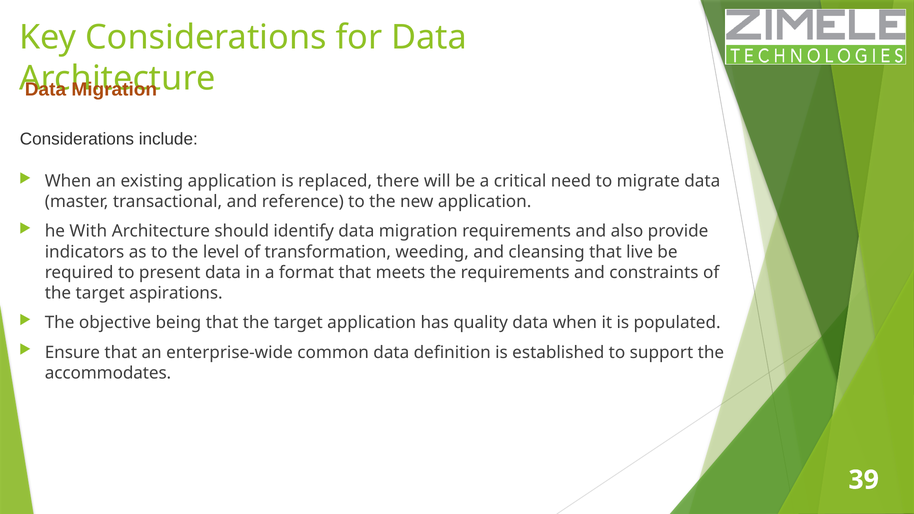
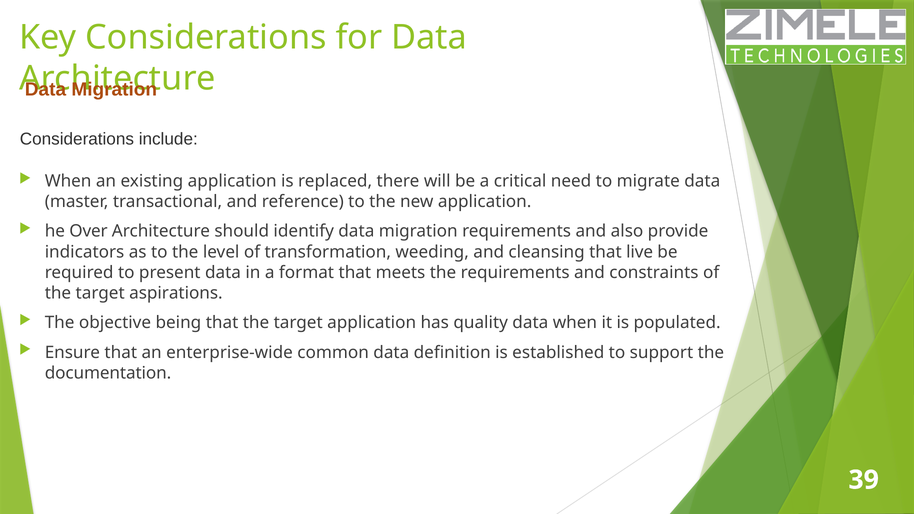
With: With -> Over (88, 231)
accommodates: accommodates -> documentation (108, 373)
